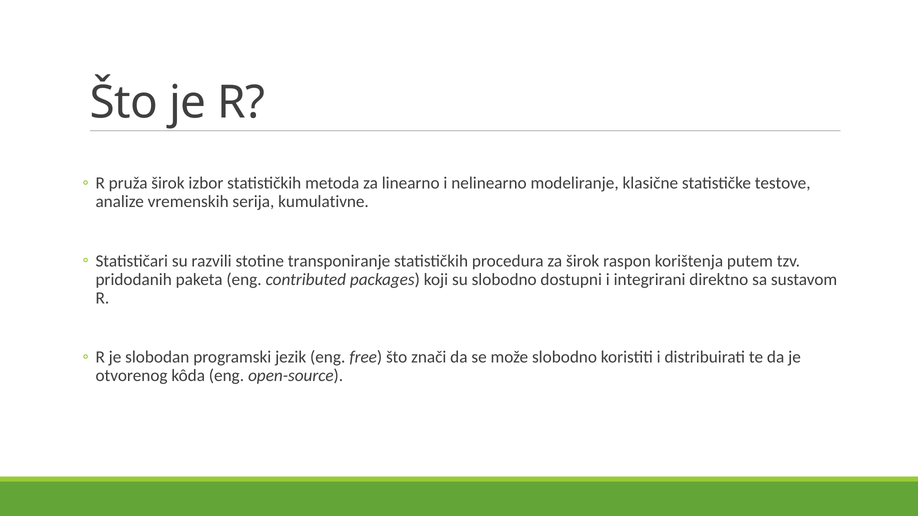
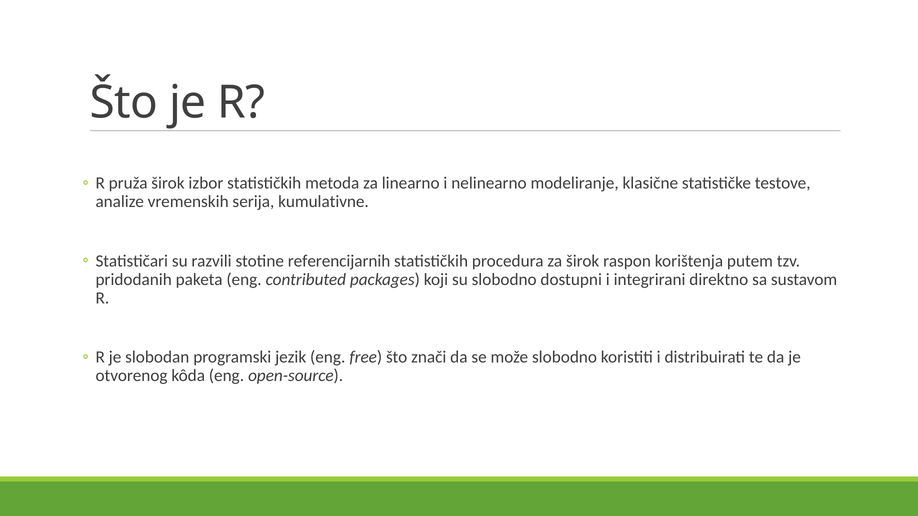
transponiranje: transponiranje -> referencijarnih (339, 261)
